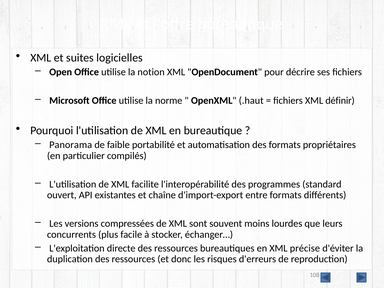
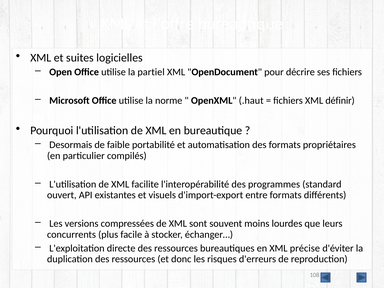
notion: notion -> partiel (151, 72)
Panorama: Panorama -> Desormais (71, 145)
chaîne: chaîne -> visuels (162, 195)
